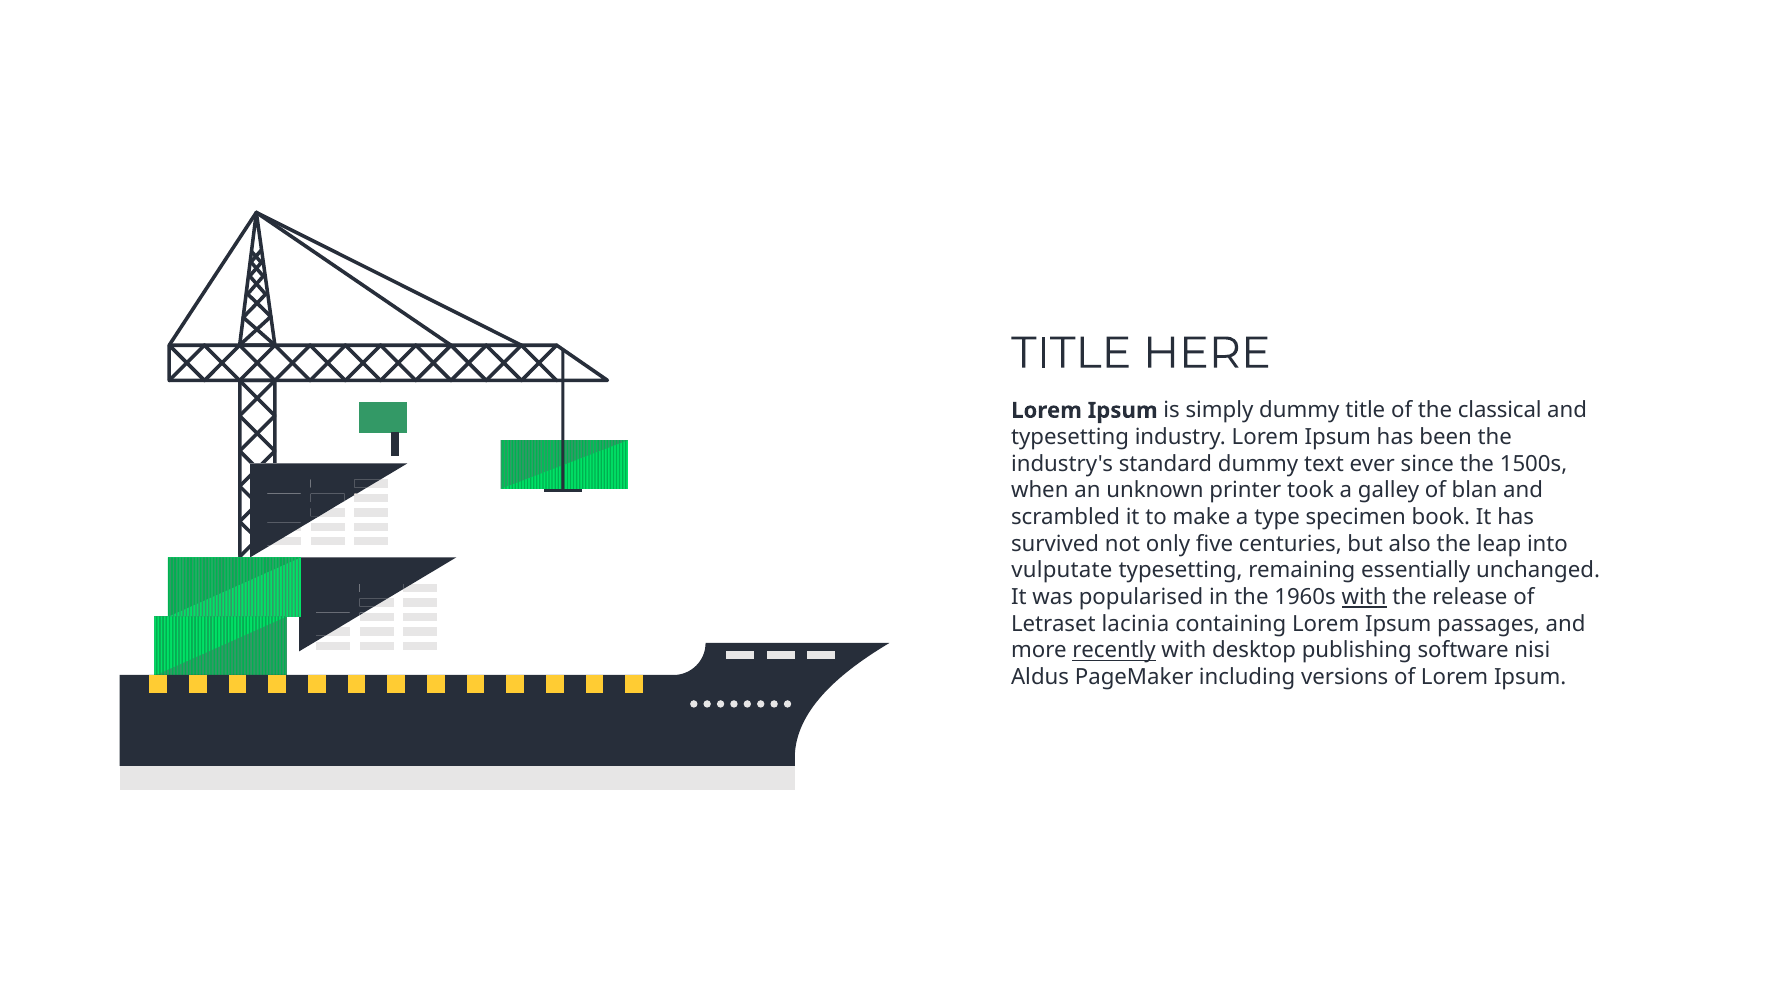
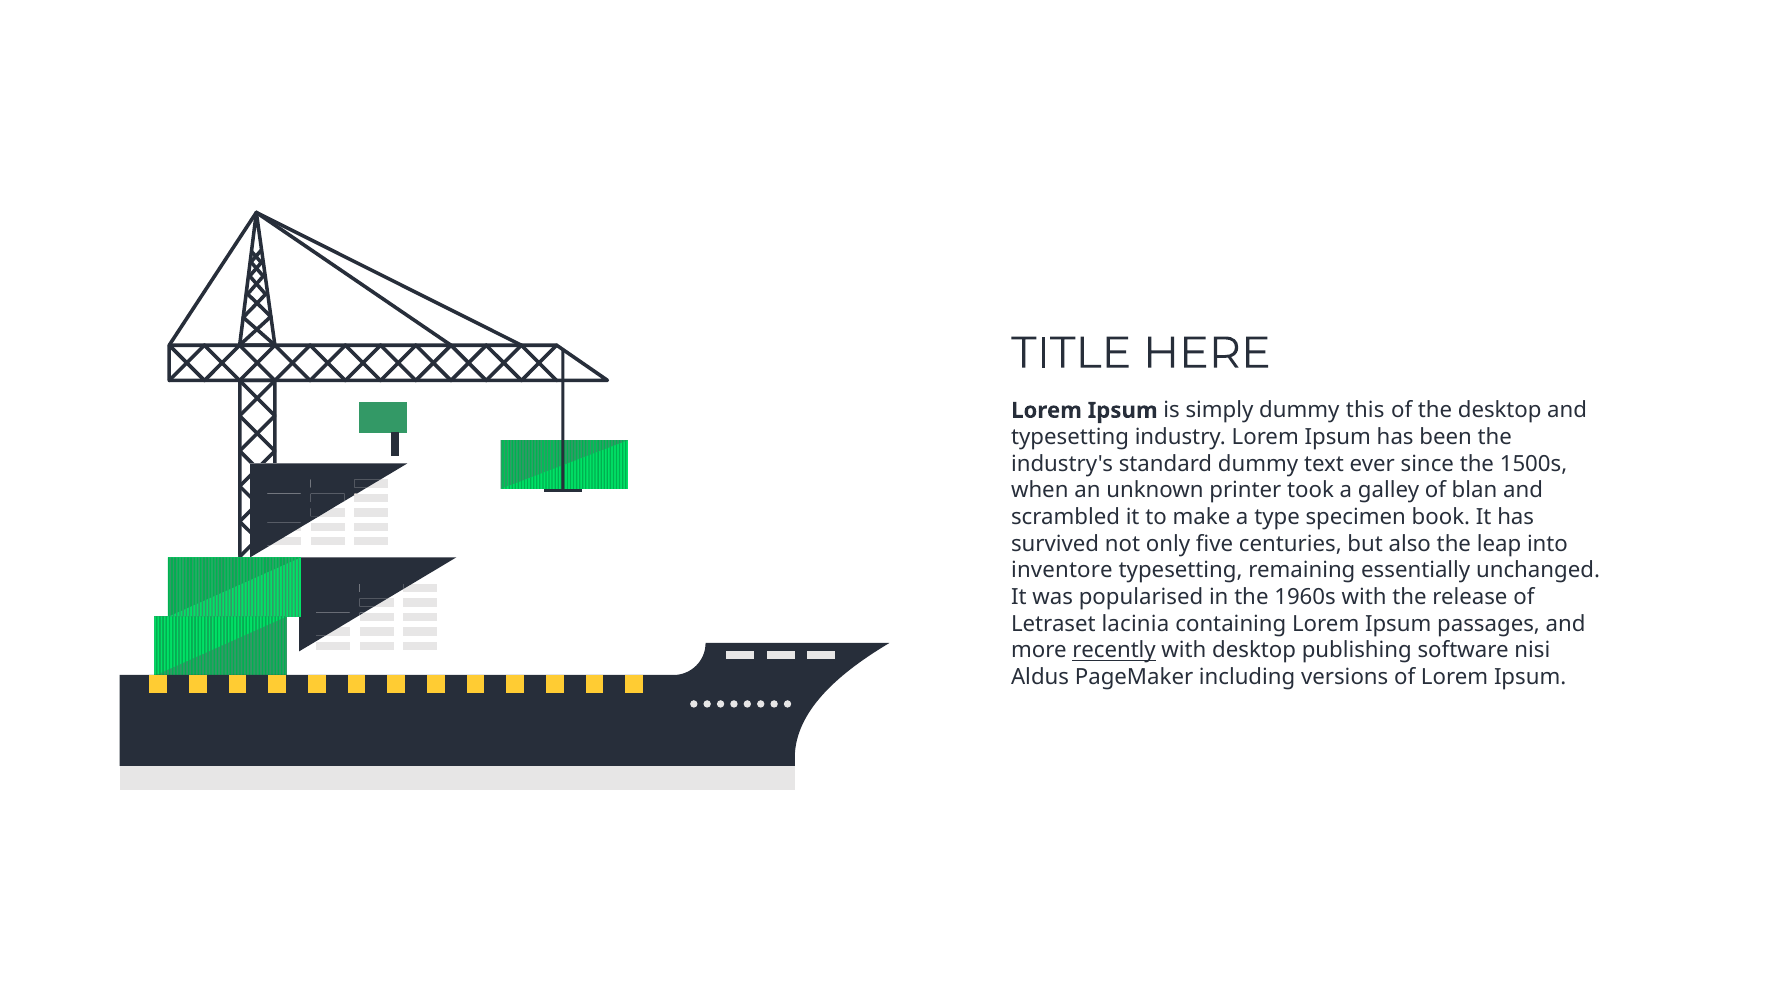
dummy title: title -> this (1365, 410)
the classical: classical -> desktop (1500, 410)
vulputate: vulputate -> inventore (1062, 570)
with underline: present -> none (1364, 597)
